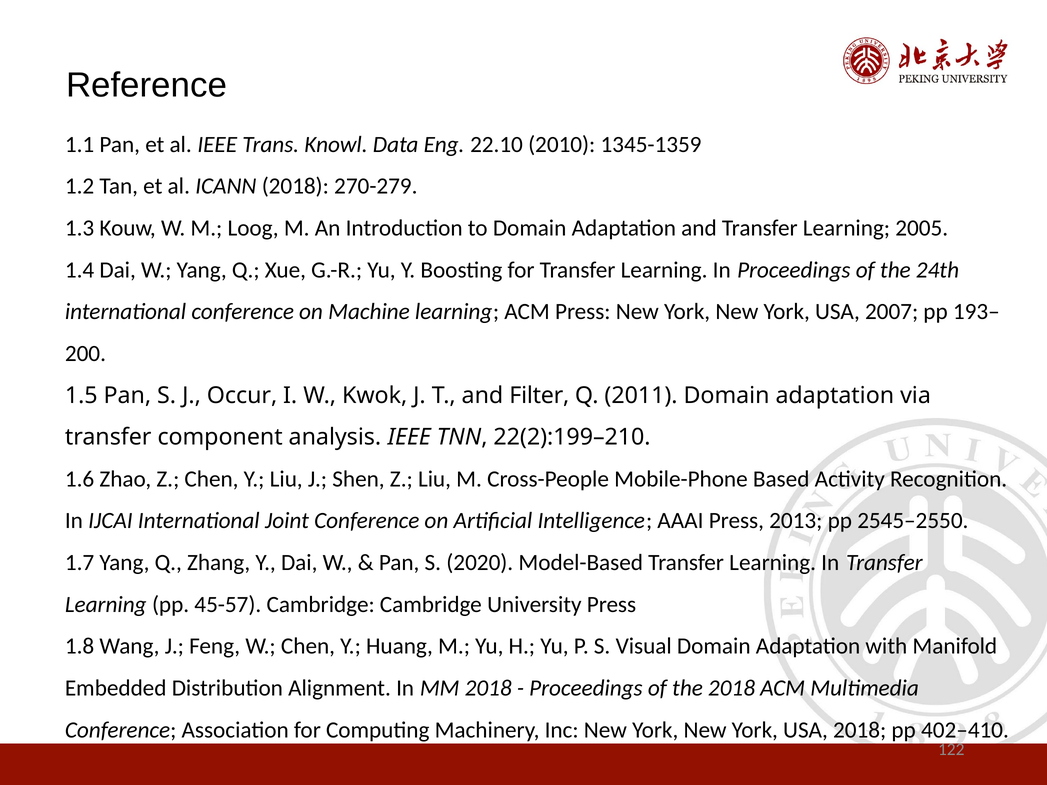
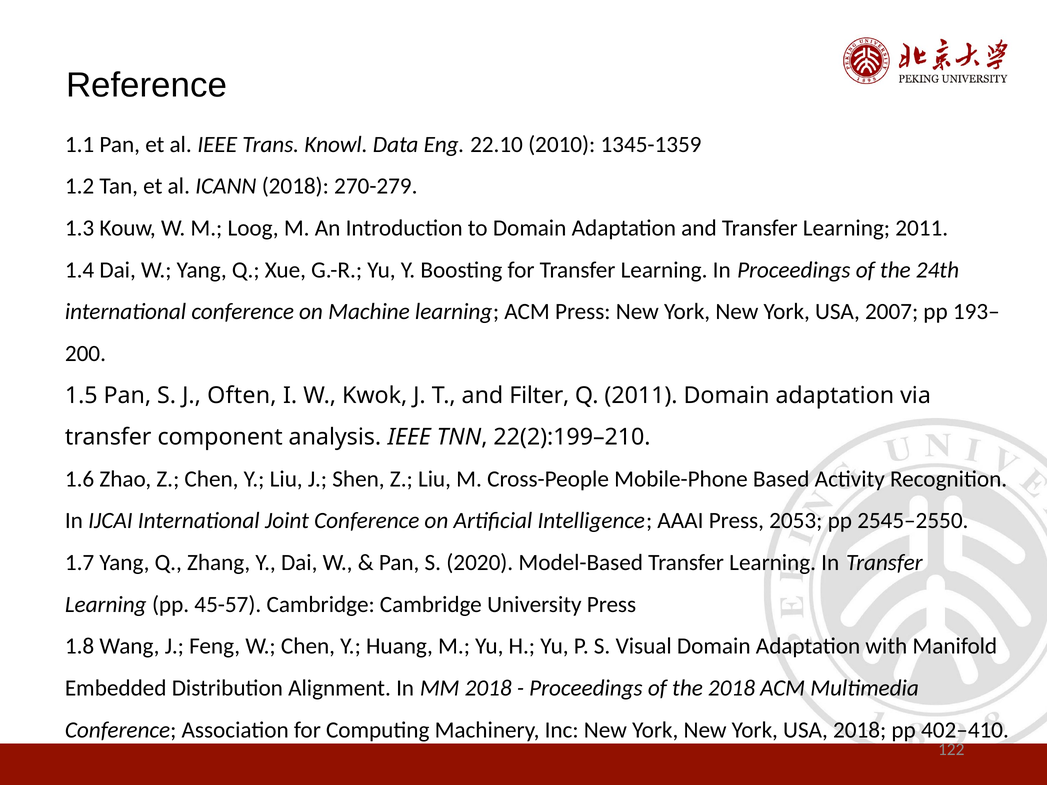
Learning 2005: 2005 -> 2011 (922, 228)
Occur: Occur -> Often (242, 395)
2013: 2013 -> 2053 (796, 521)
